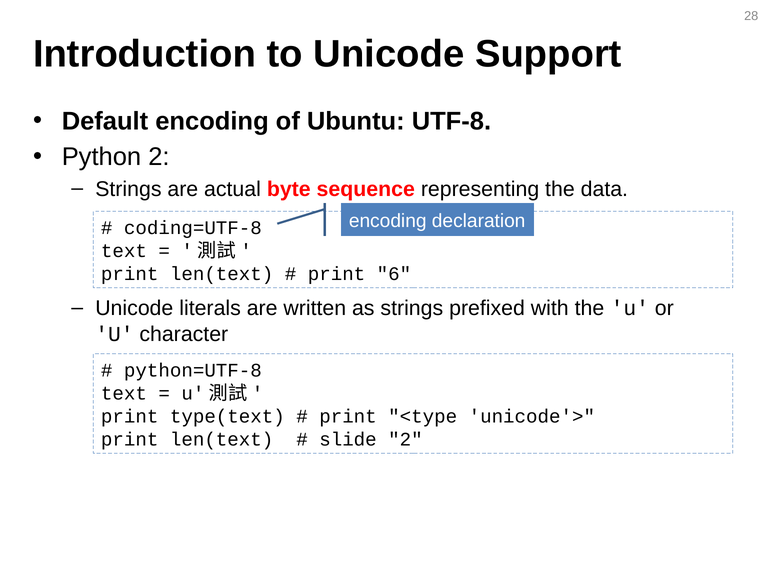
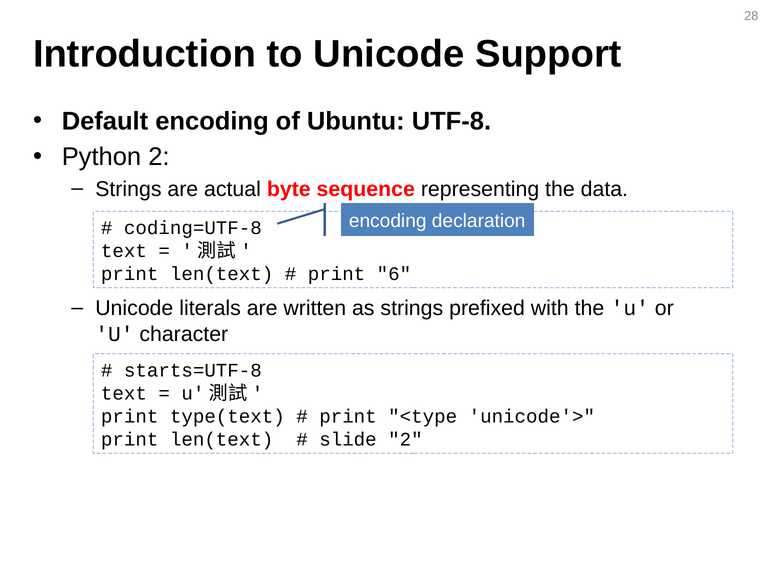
python=UTF-8: python=UTF-8 -> starts=UTF-8 (193, 370)
